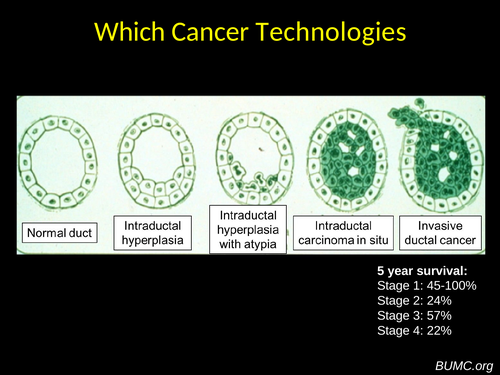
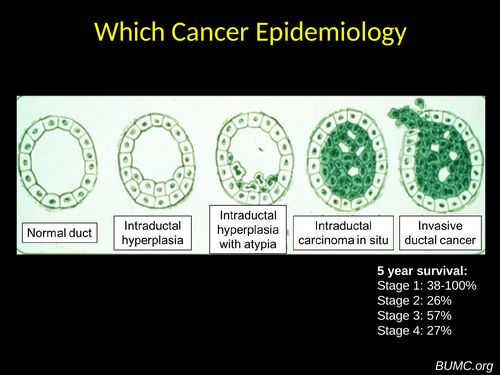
Technologies: Technologies -> Epidemiology (331, 32)
45-100%: 45-100% -> 38-100% (452, 286)
24%: 24% -> 26% (439, 301)
22%: 22% -> 27% (439, 331)
